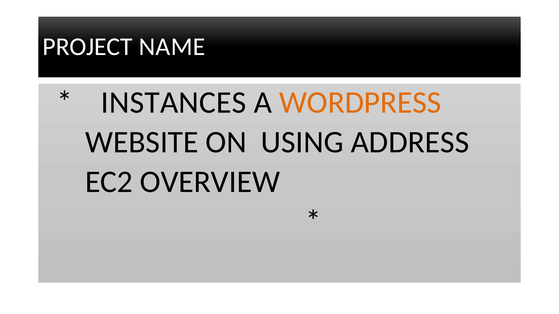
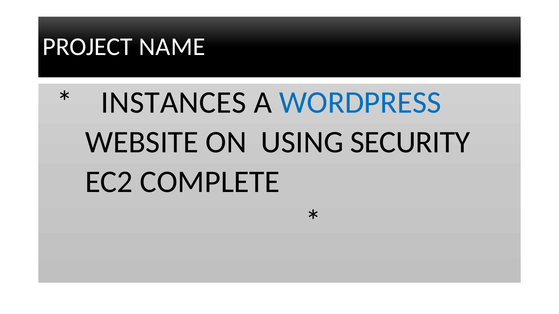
WORDPRESS colour: orange -> blue (360, 103)
ADDRESS: ADDRESS -> SECURITY (410, 142)
OVERVIEW: OVERVIEW -> COMPLETE (210, 182)
